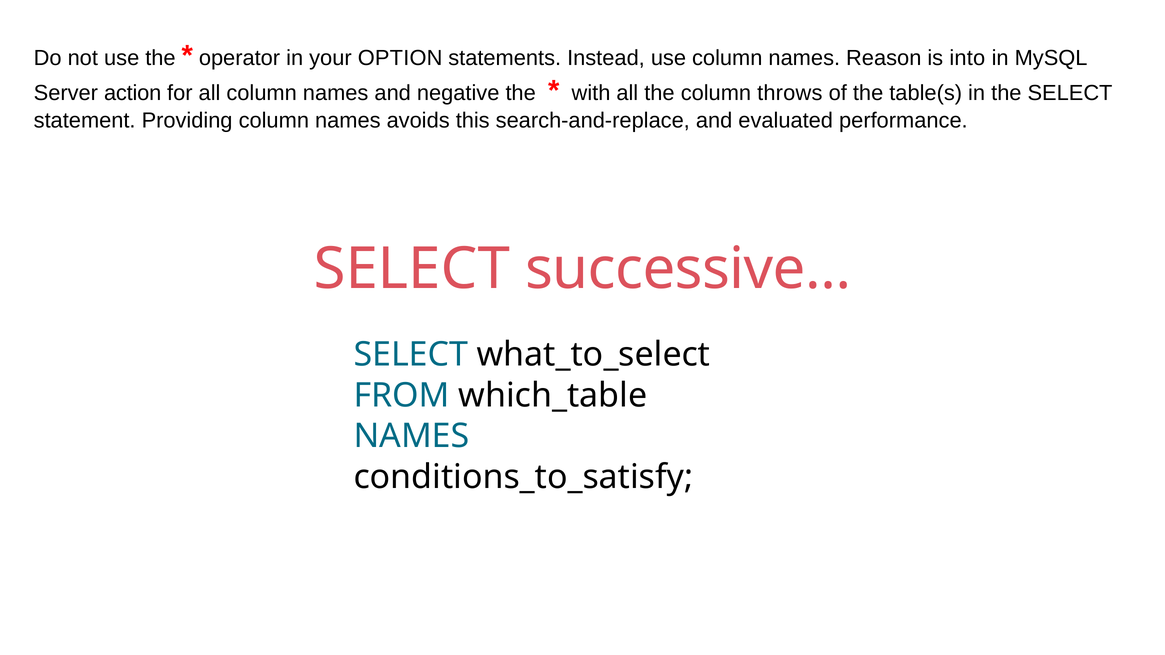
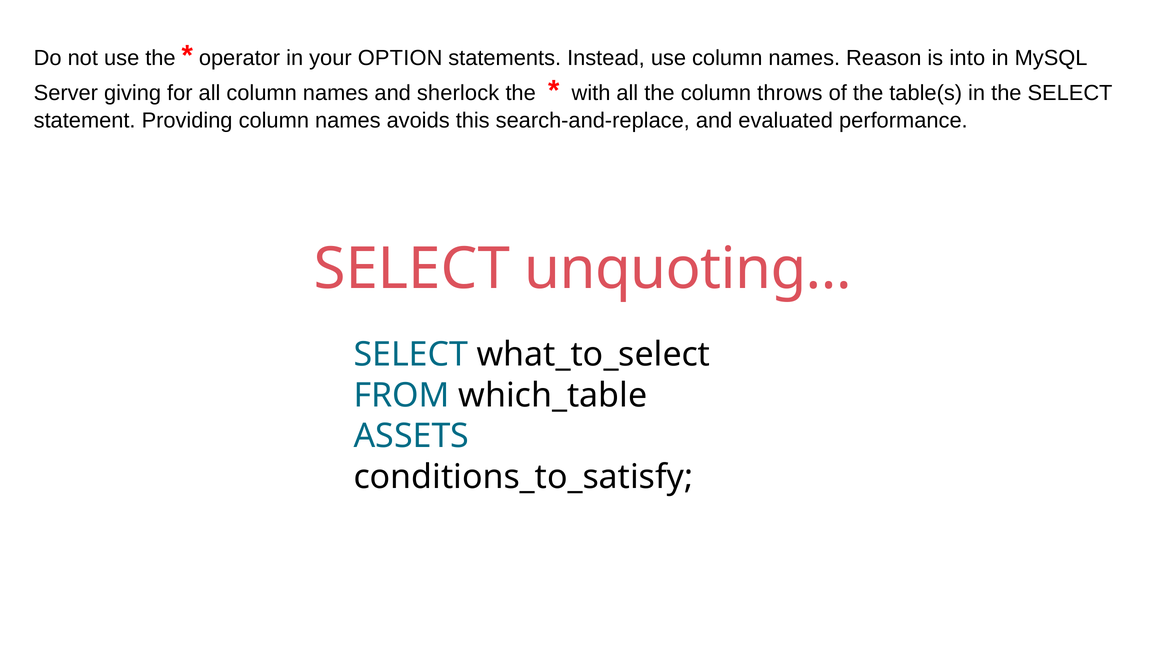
action: action -> giving (133, 93)
negative: negative -> sherlock (458, 93)
successive…: successive… -> unquoting… (688, 269)
NAMES: NAMES -> ASSETS (411, 436)
